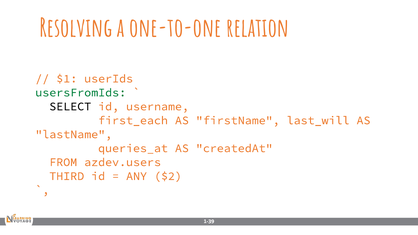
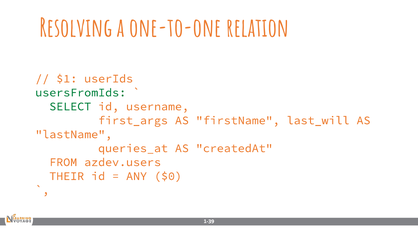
SELECT colour: black -> green (70, 107)
first_each: first_each -> first_args (133, 120)
THIRD: THIRD -> THEIR (67, 176)
$2: $2 -> $0 (168, 176)
